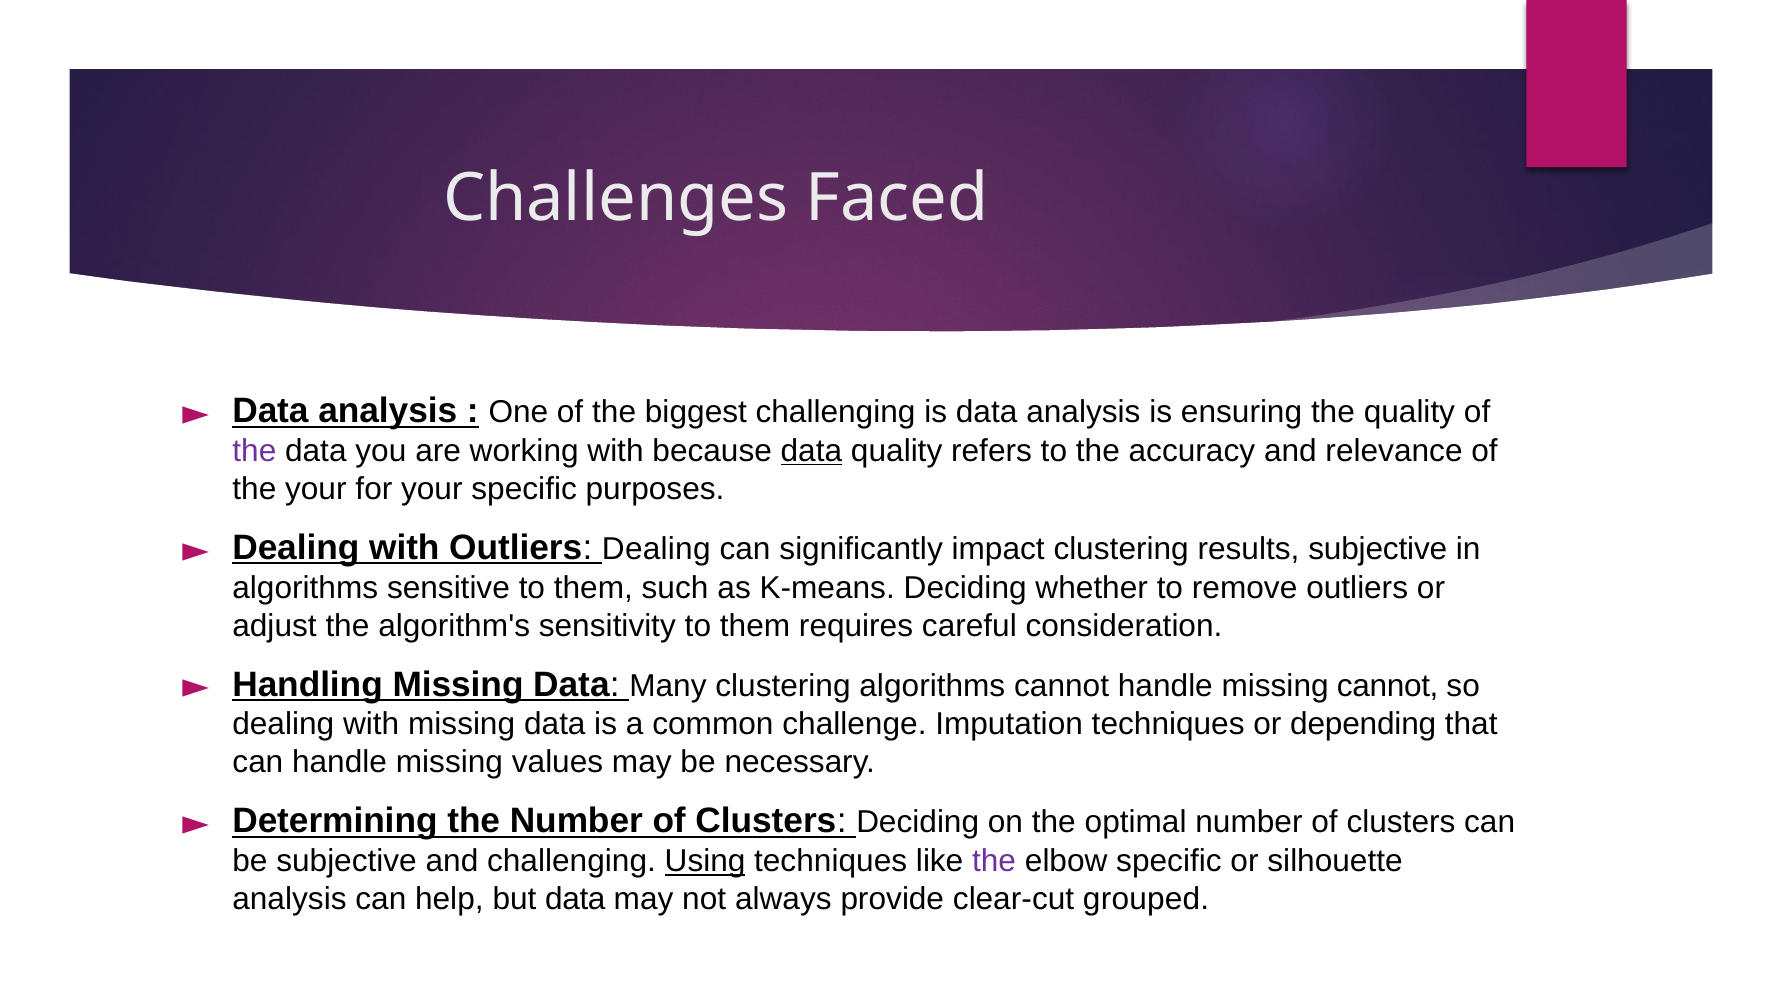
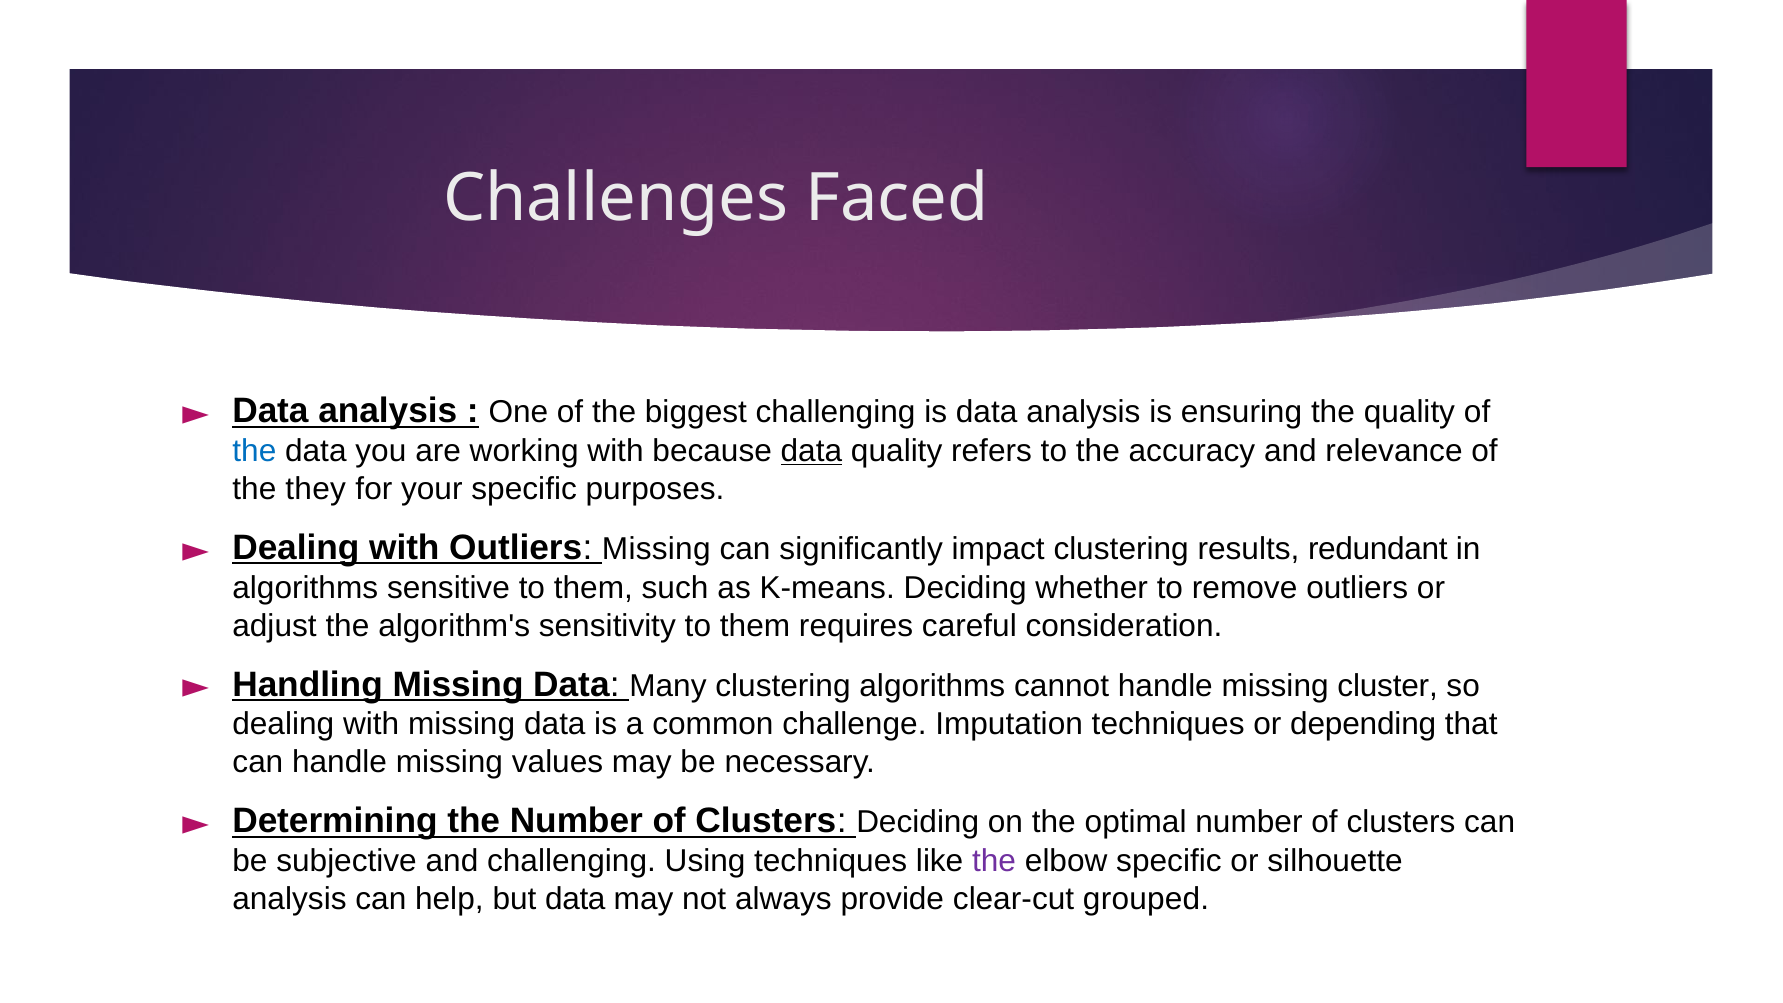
the colour: purple -> blue (254, 451)
the your: your -> they (316, 489)
Outliers Dealing: Dealing -> Missing (656, 549)
results subjective: subjective -> redundant (1378, 549)
missing cannot: cannot -> cluster (1388, 686)
Using underline: present -> none (705, 861)
